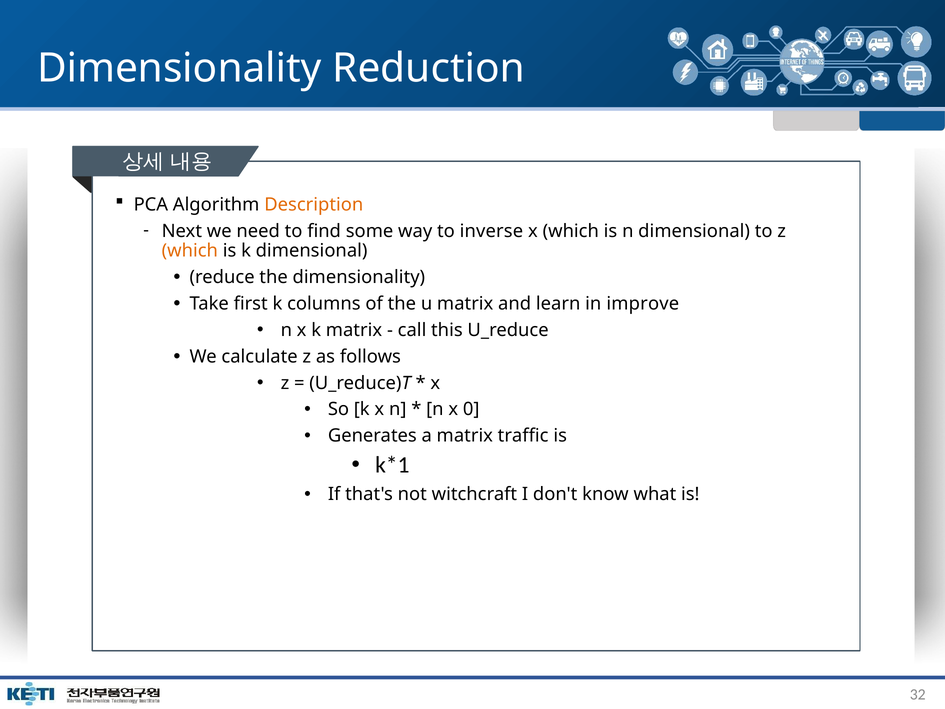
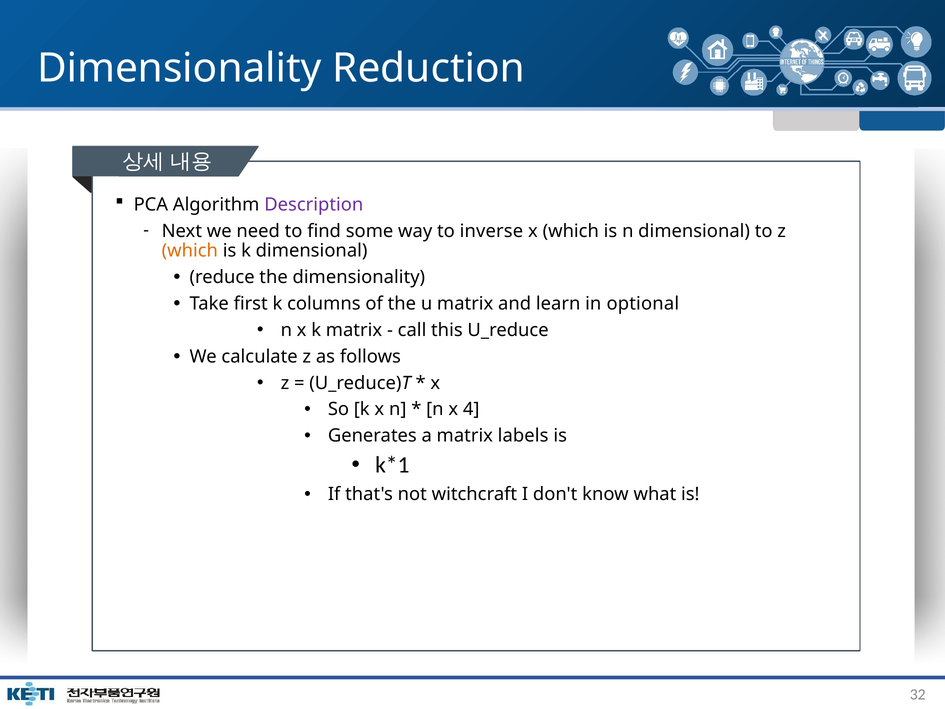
Description colour: orange -> purple (314, 204)
improve: improve -> optional (643, 304)
0: 0 -> 4 (471, 409)
traffic: traffic -> labels (523, 436)
